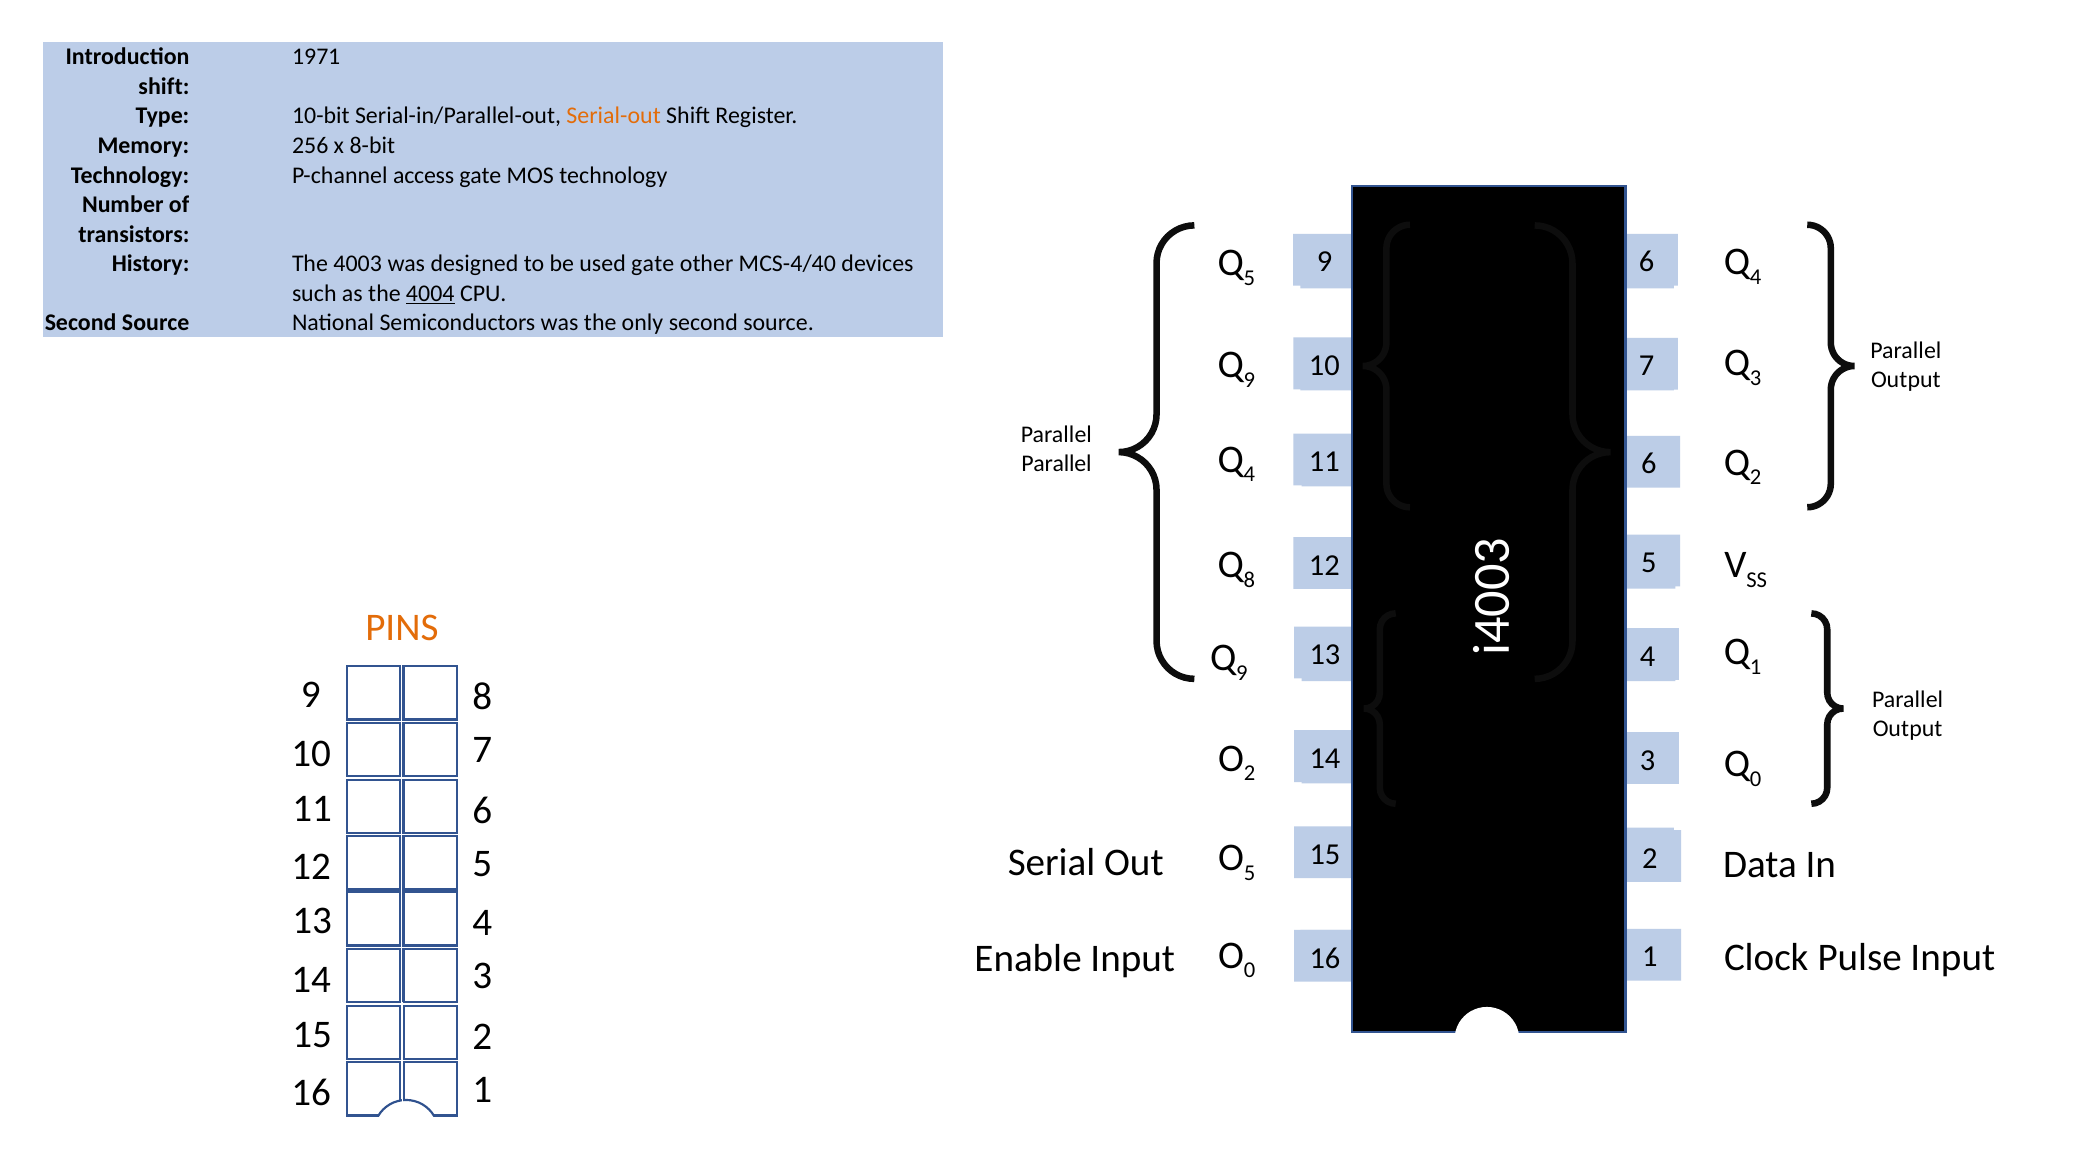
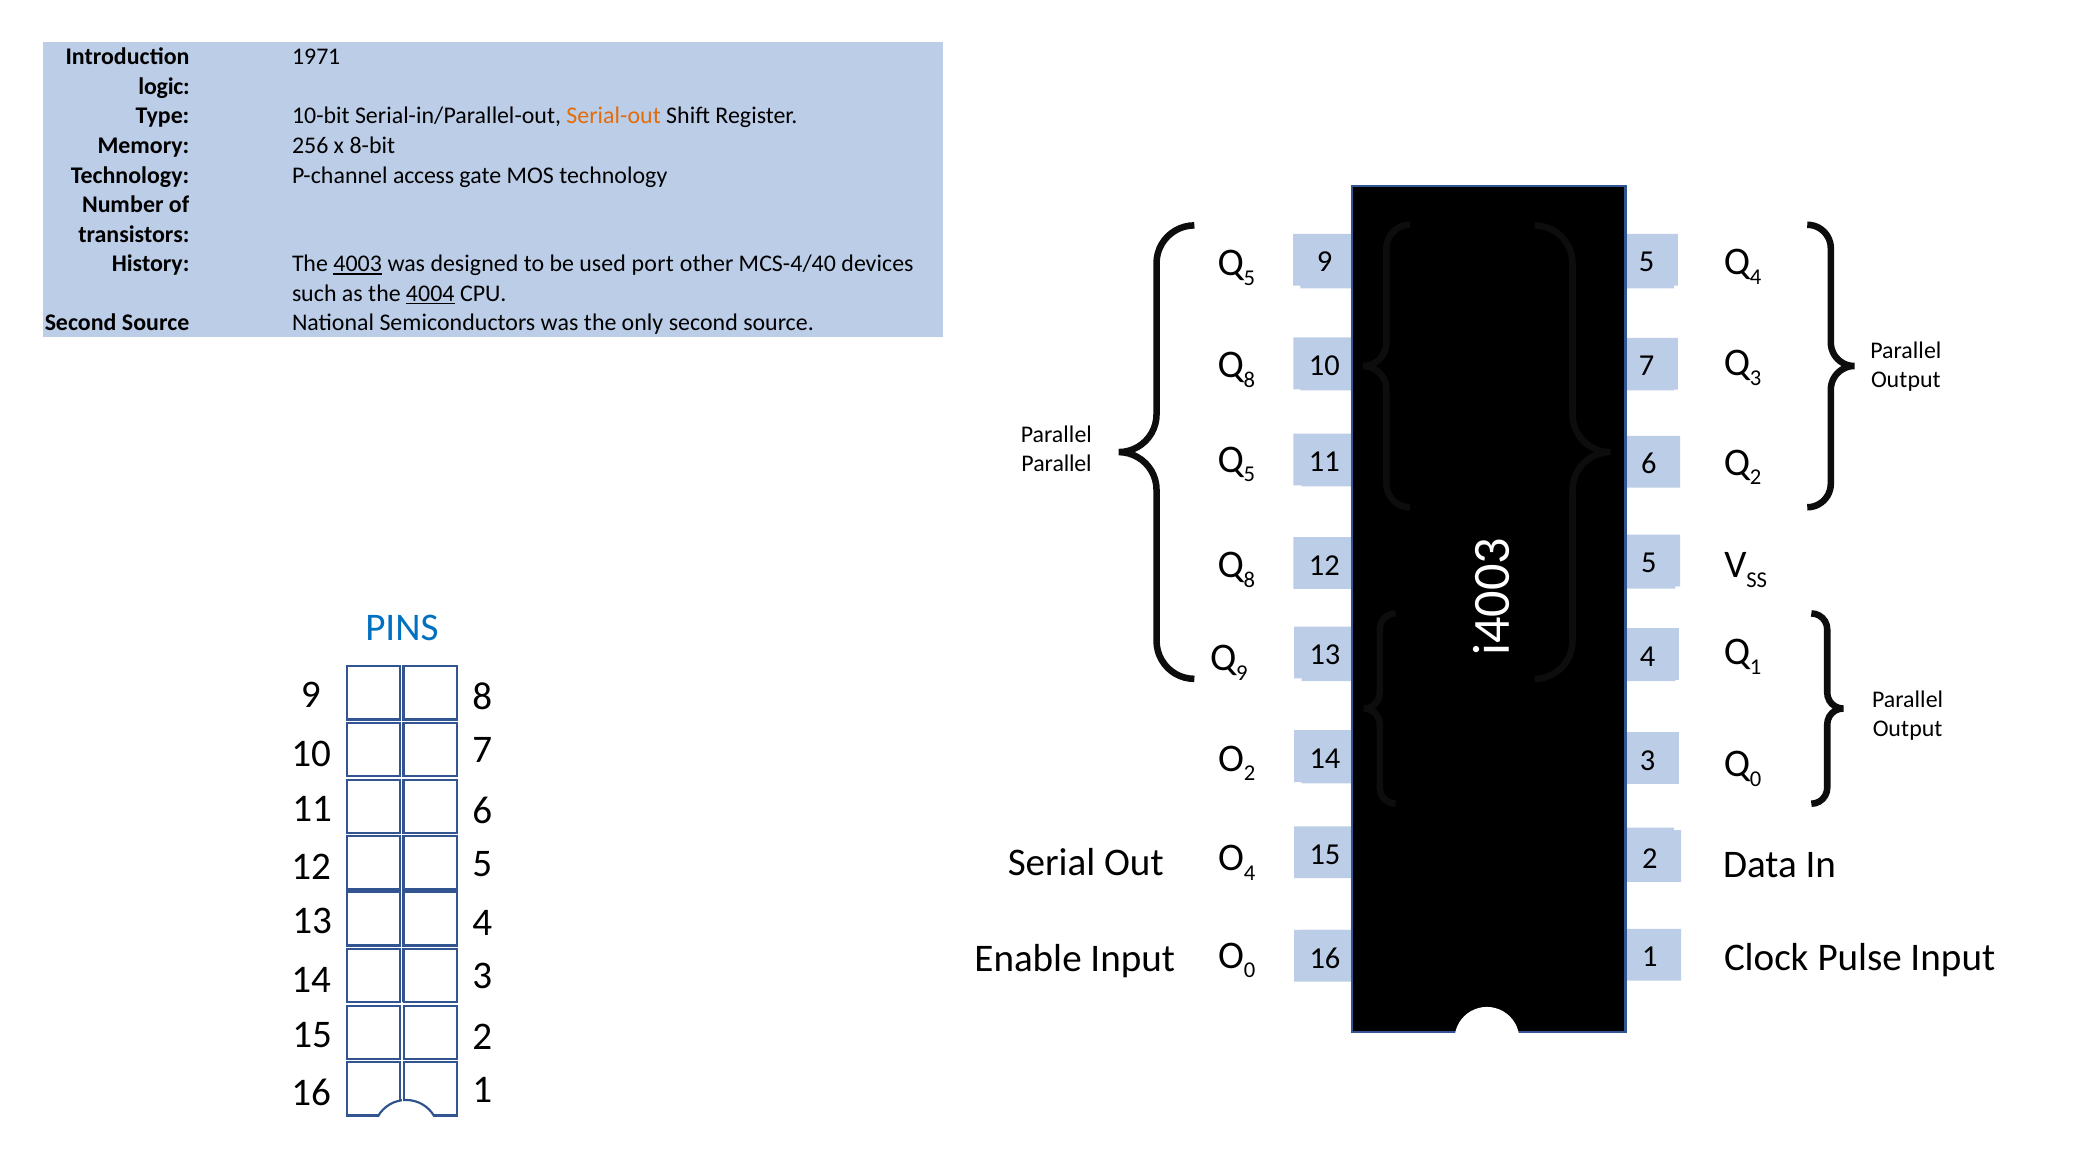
shift: shift -> logic (164, 87)
9 6: 6 -> 5 (1647, 262)
4003 underline: none -> present (358, 264)
used gate: gate -> port (653, 264)
9: 9 -> 8 (1249, 380)
4: 4 -> 5 (1249, 474)
PINS colour: orange -> blue (402, 627)
5: 5 -> 4 (1250, 873)
